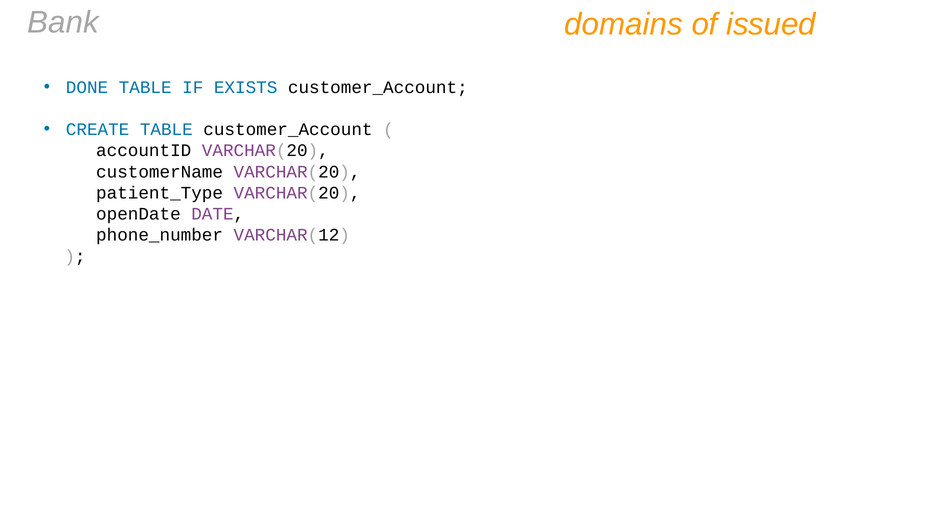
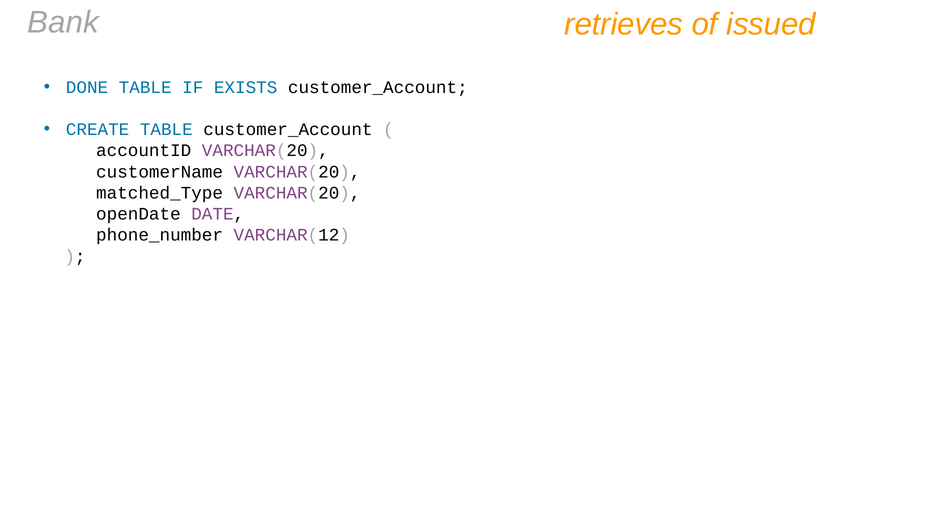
domains: domains -> retrieves (624, 24)
patient_Type: patient_Type -> matched_Type (160, 193)
